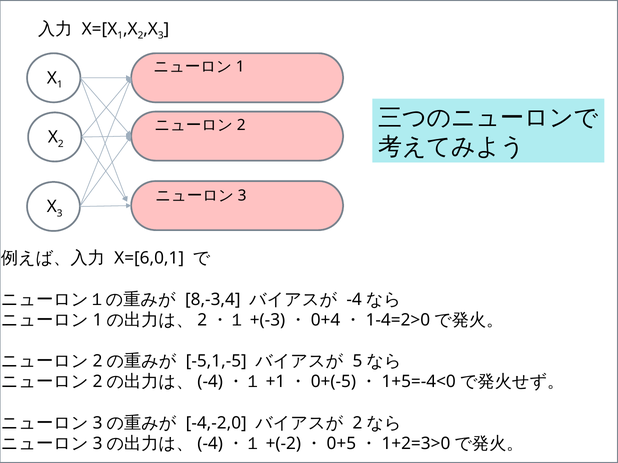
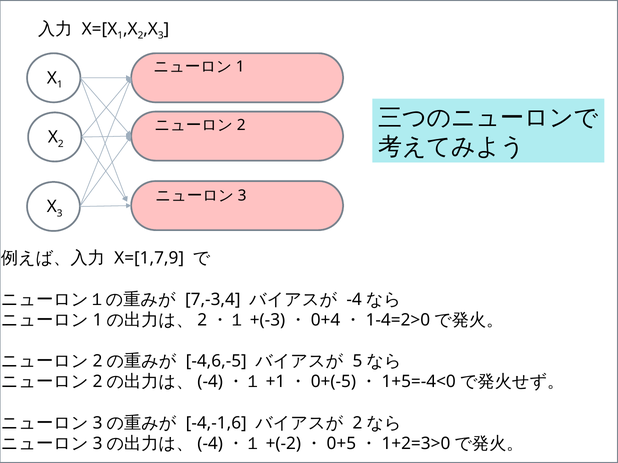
X=[6,0,1: X=[6,0,1 -> X=[1,7,9 (149, 258)
8,-3,4: 8,-3,4 -> 7,-3,4 (213, 300)
-5,1,-5: -5,1,-5 -> -4,6,-5 (216, 362)
-4,-2,0: -4,-2,0 -> -4,-1,6 (216, 423)
